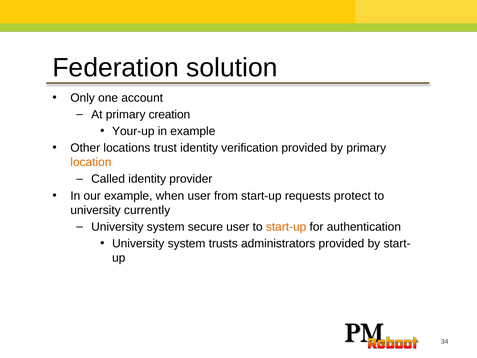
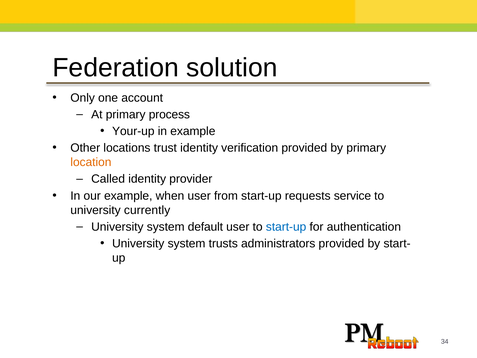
creation: creation -> process (169, 115)
protect: protect -> service (352, 196)
secure: secure -> default (205, 227)
start-up colour: orange -> blue (286, 227)
